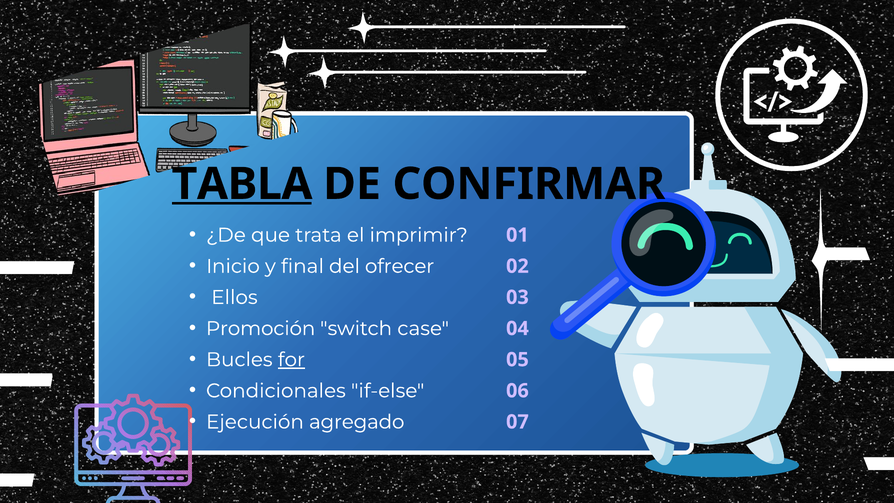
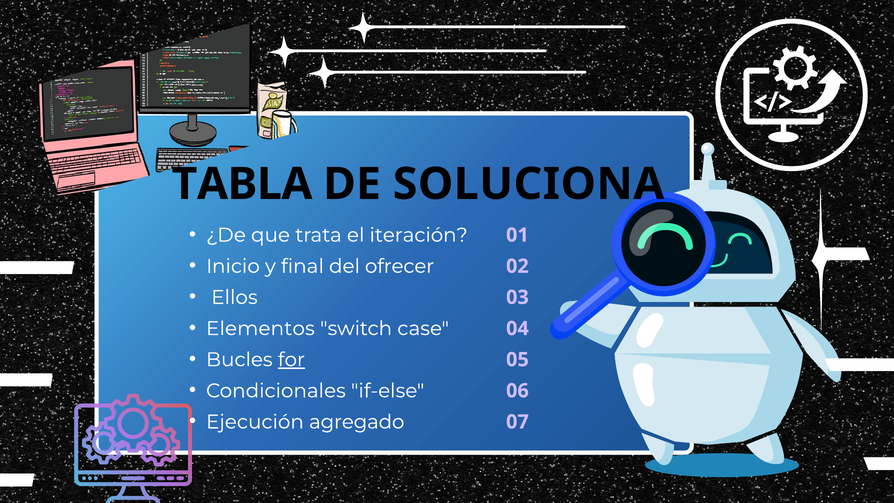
TABLA underline: present -> none (242, 184)
CONFIRMAR: CONFIRMAR -> SOLUCIONA (529, 184)
imprimir: imprimir -> iteración (419, 235)
Promoción: Promoción -> Elementos (260, 328)
